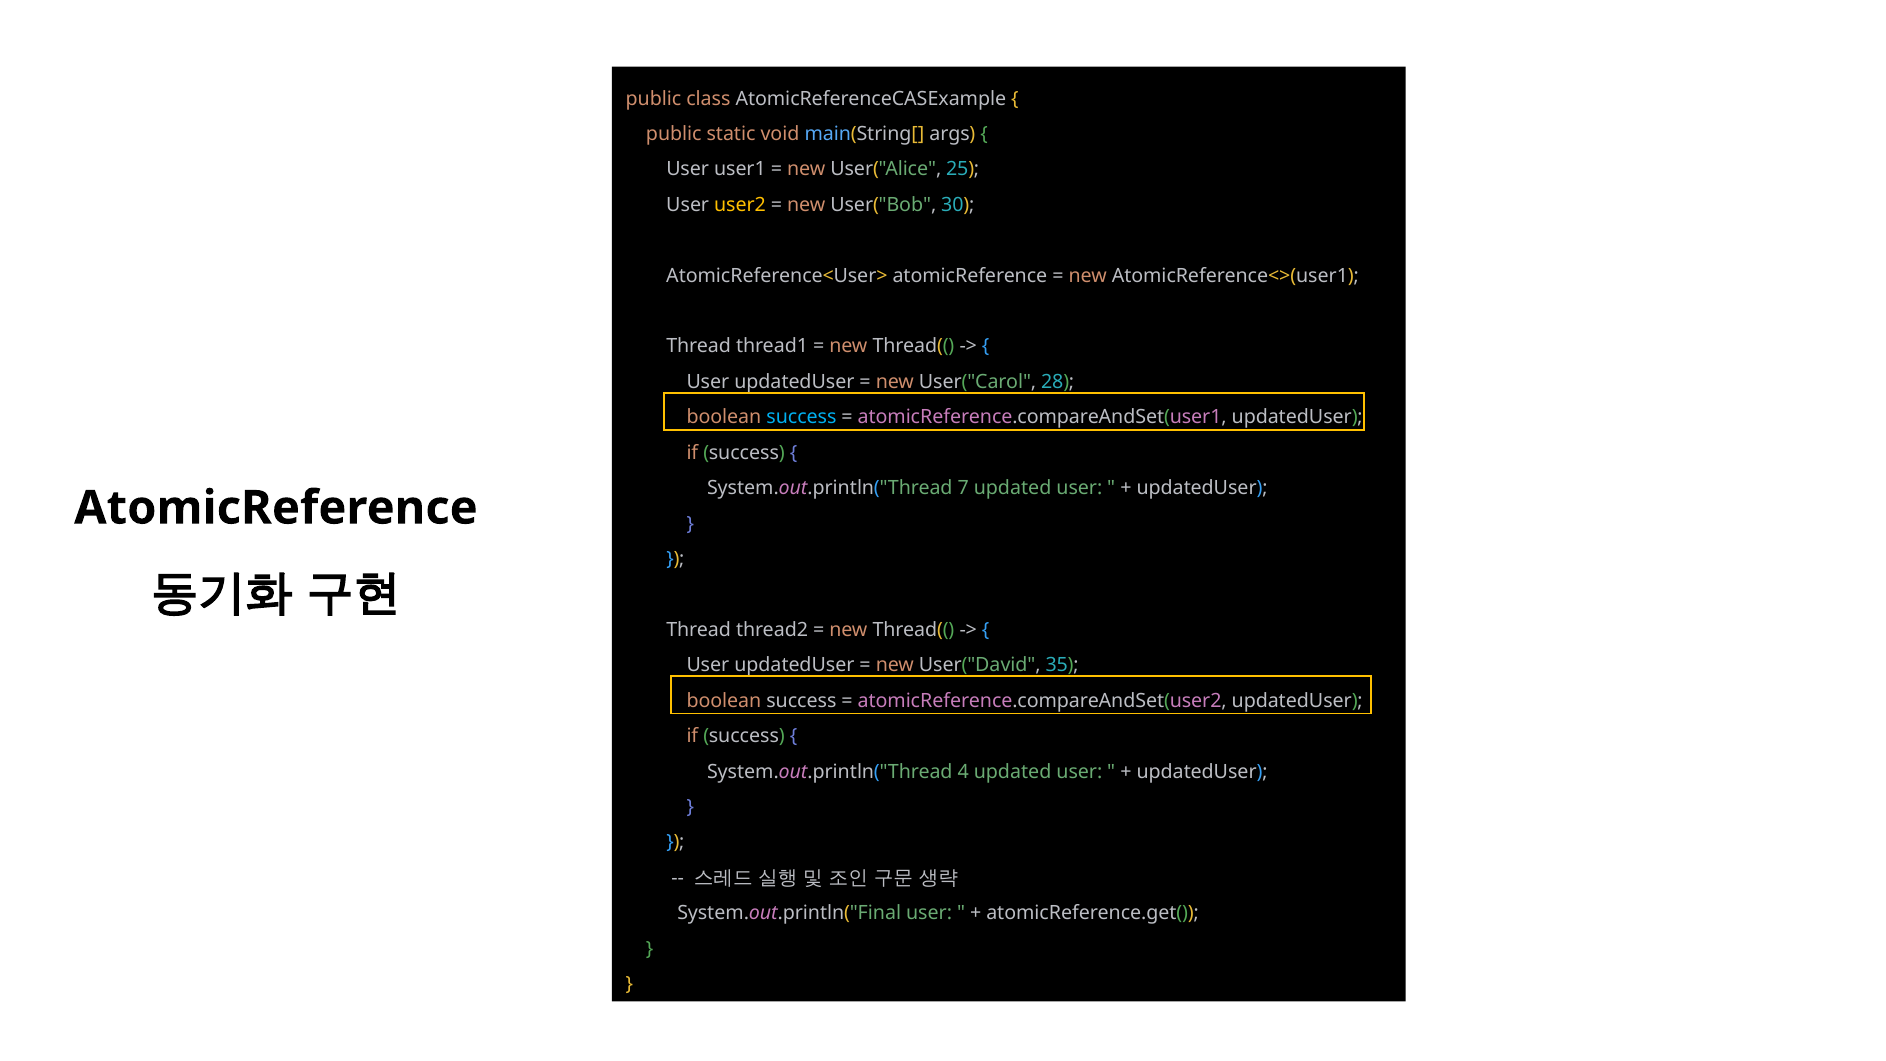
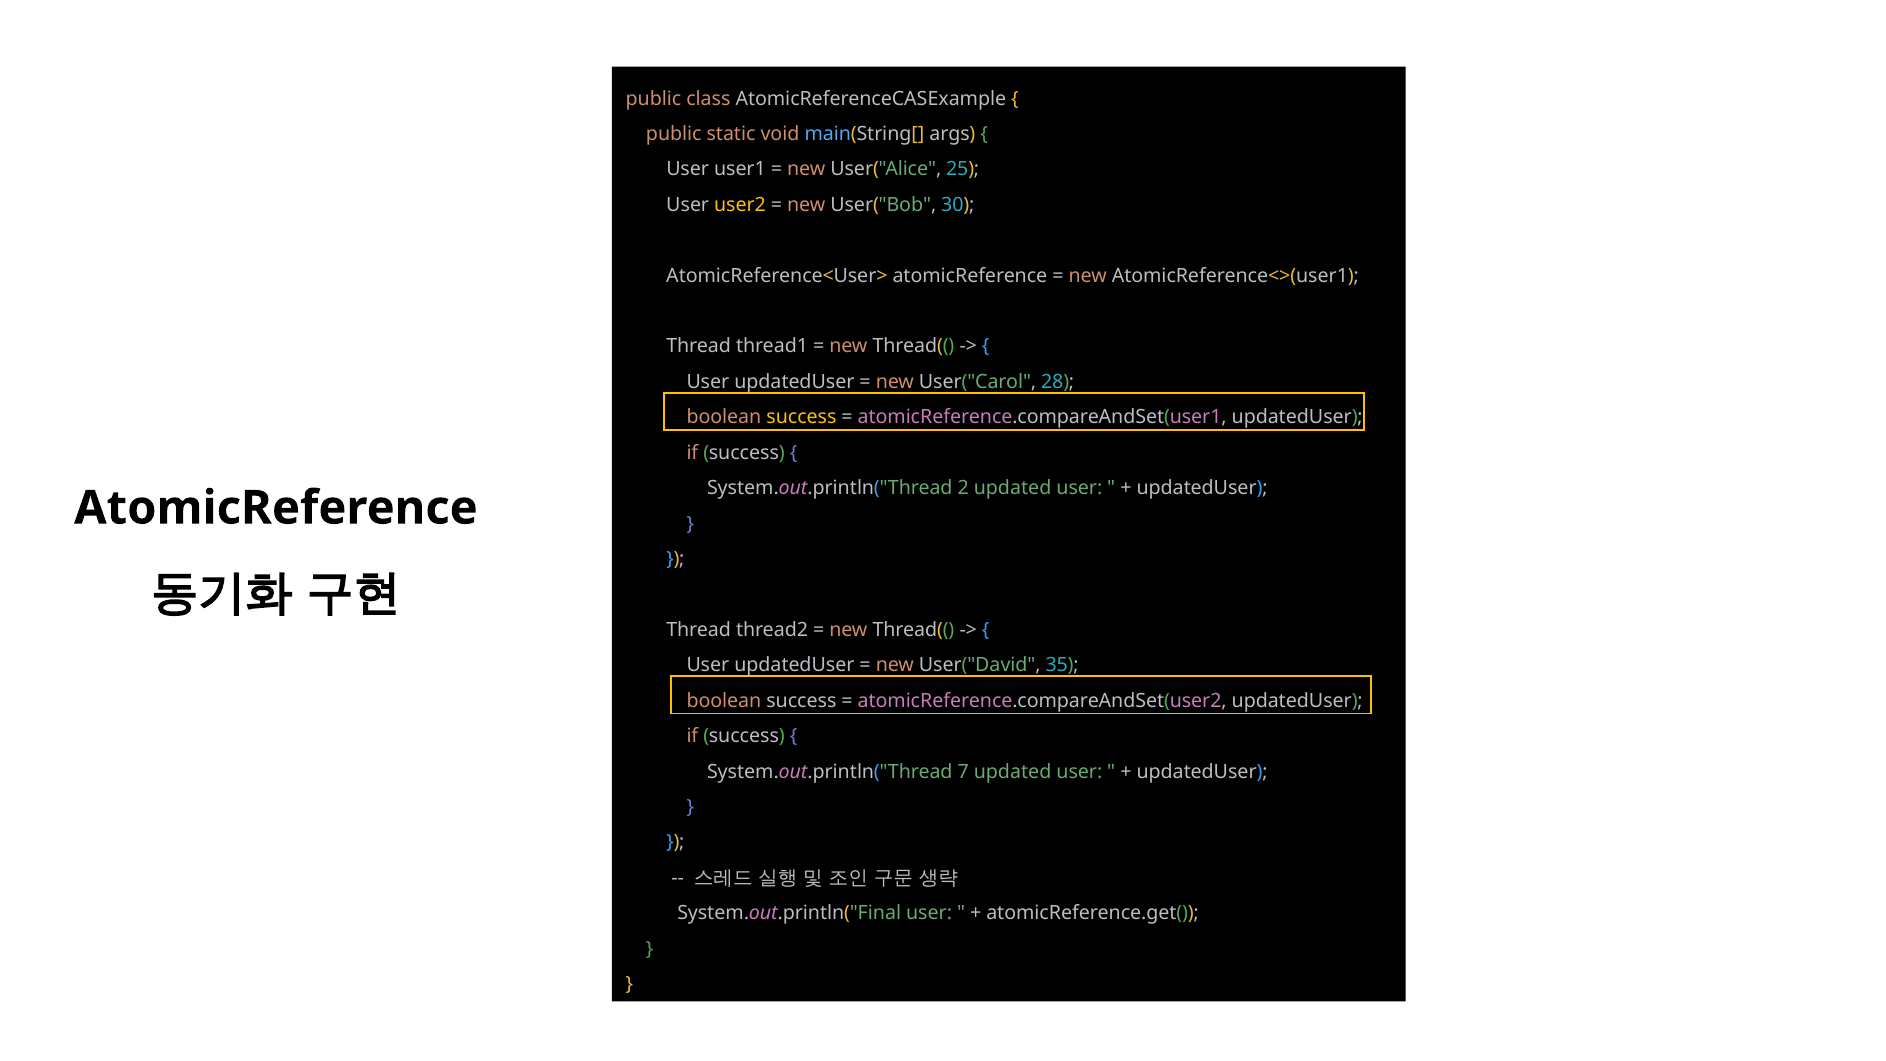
success colour: light blue -> yellow (801, 417)
7: 7 -> 2 (963, 488)
4: 4 -> 7 (963, 771)
